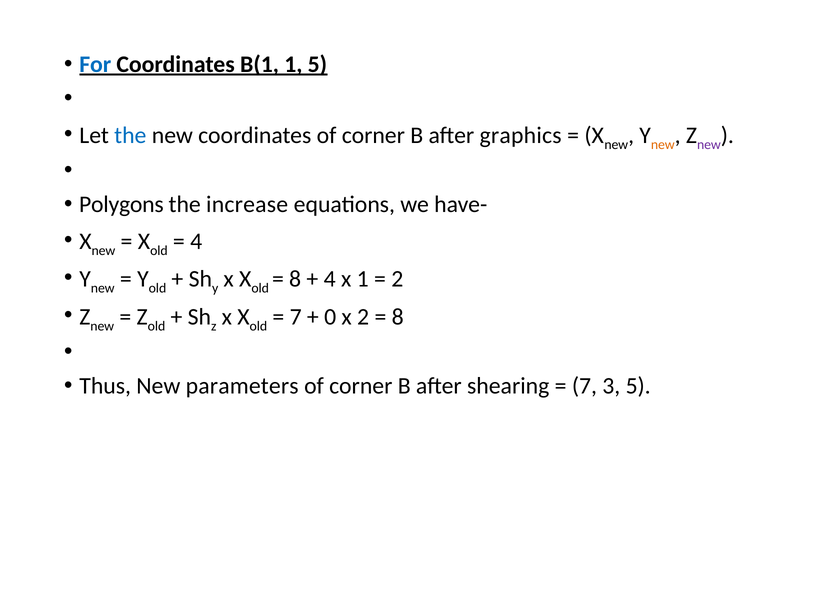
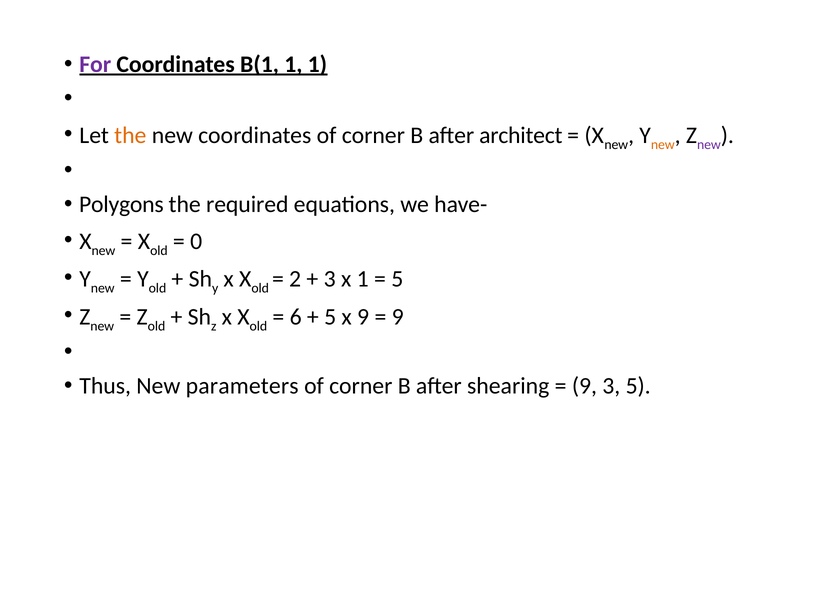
For colour: blue -> purple (95, 64)
1 5: 5 -> 1 (317, 64)
the colour: blue -> orange (130, 135)
graphics: graphics -> architect (521, 135)
increase: increase -> required (247, 204)
4: 4 -> 0 (196, 241)
8: 8 -> 2 (295, 279)
4: 4 -> 3 (330, 279)
2: 2 -> 5 (397, 279)
7: 7 -> 6 (296, 317)
0: 0 -> 5 (330, 317)
x 2: 2 -> 9 (363, 317)
8: 8 -> 9 (398, 317)
7: 7 -> 9 (584, 386)
